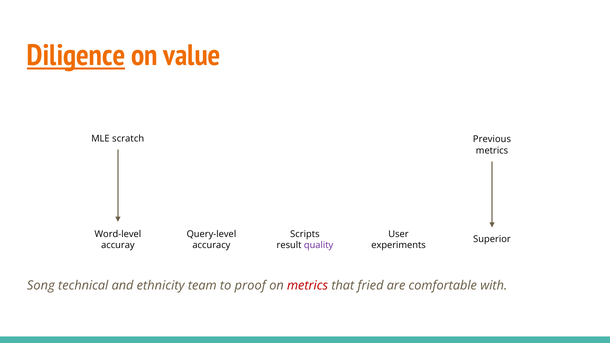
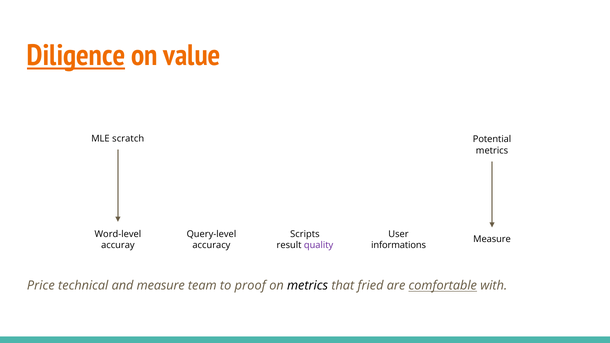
Previous: Previous -> Potential (492, 139)
Superior: Superior -> Measure (492, 239)
experiments: experiments -> informations (399, 245)
Song: Song -> Price (41, 286)
and ethnicity: ethnicity -> measure (161, 286)
metrics colour: red -> black (308, 286)
comfortable underline: none -> present (443, 286)
